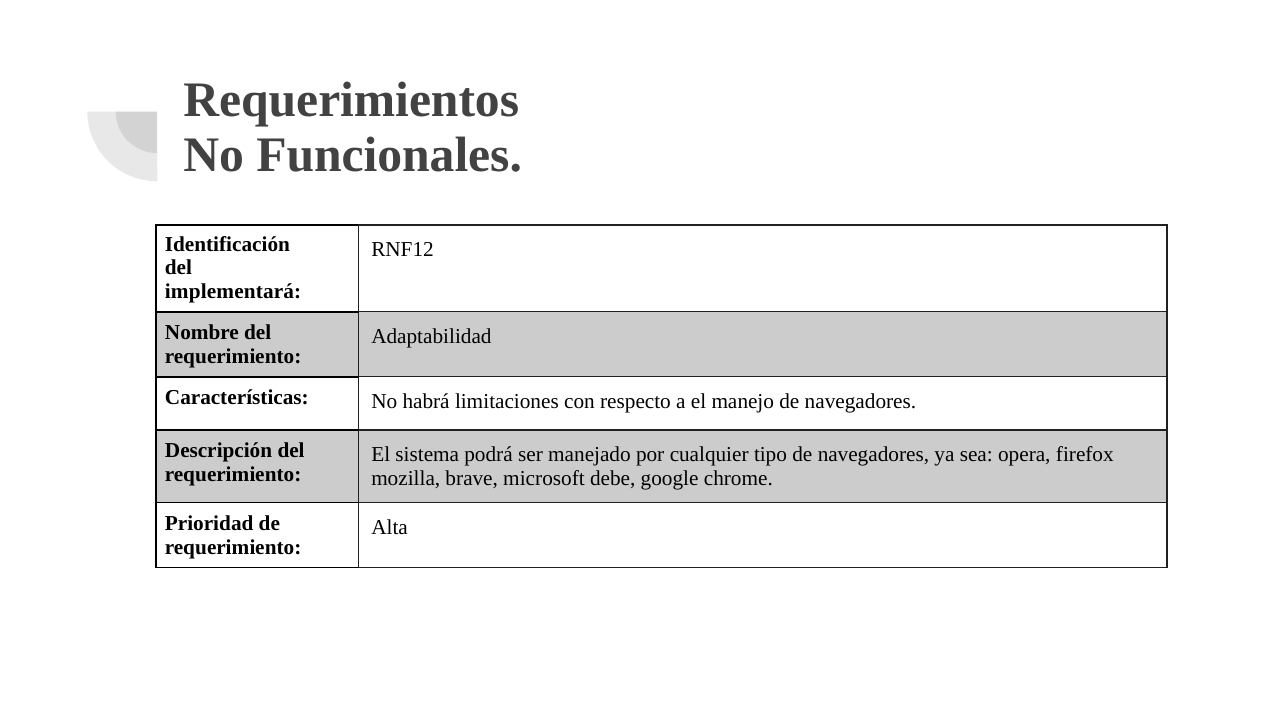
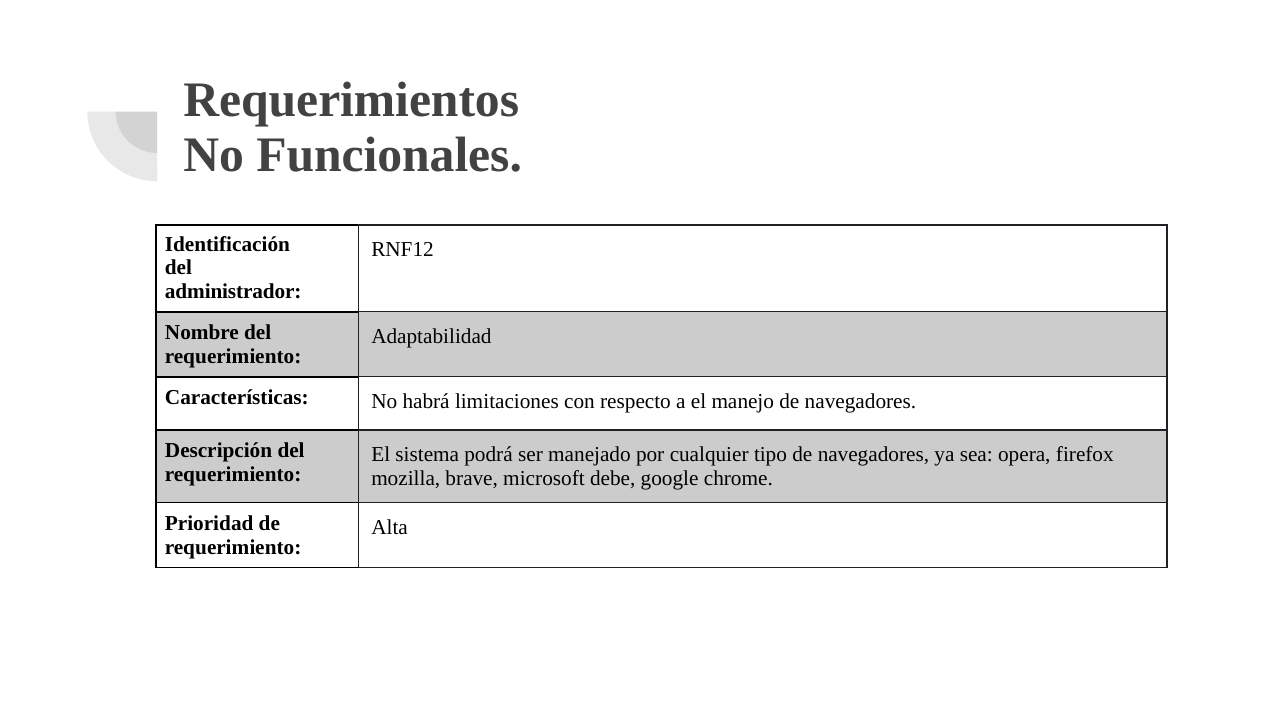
implementará: implementará -> administrador (233, 291)
